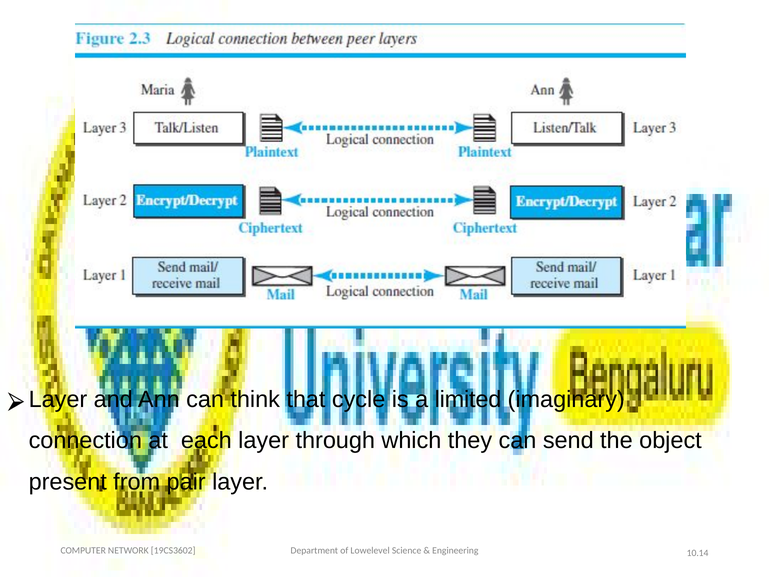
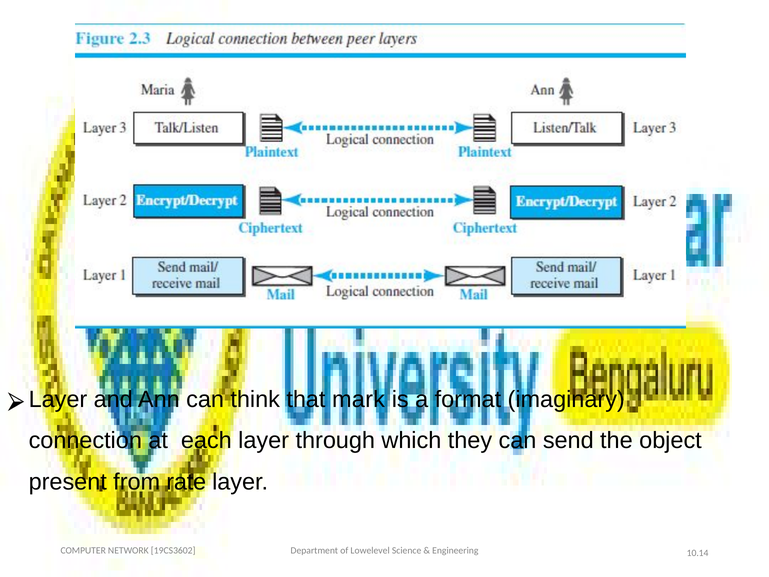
cycle: cycle -> mark (359, 399)
limited: limited -> format (468, 399)
pair: pair -> rate (186, 482)
